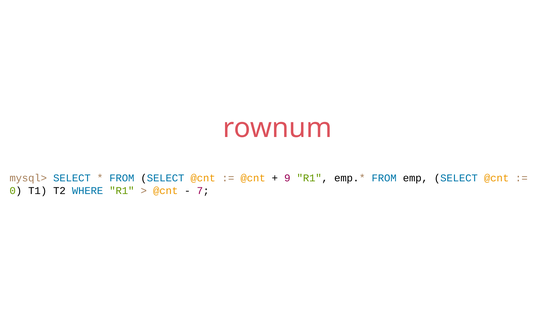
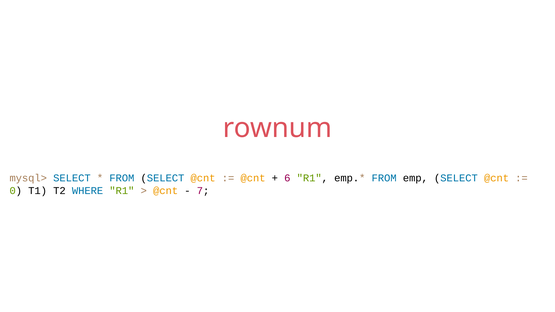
9: 9 -> 6 (287, 178)
